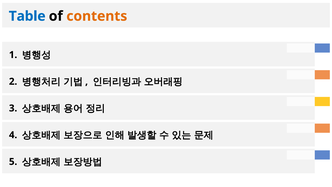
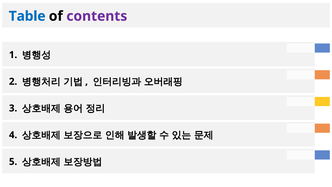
contents colour: orange -> purple (97, 16)
